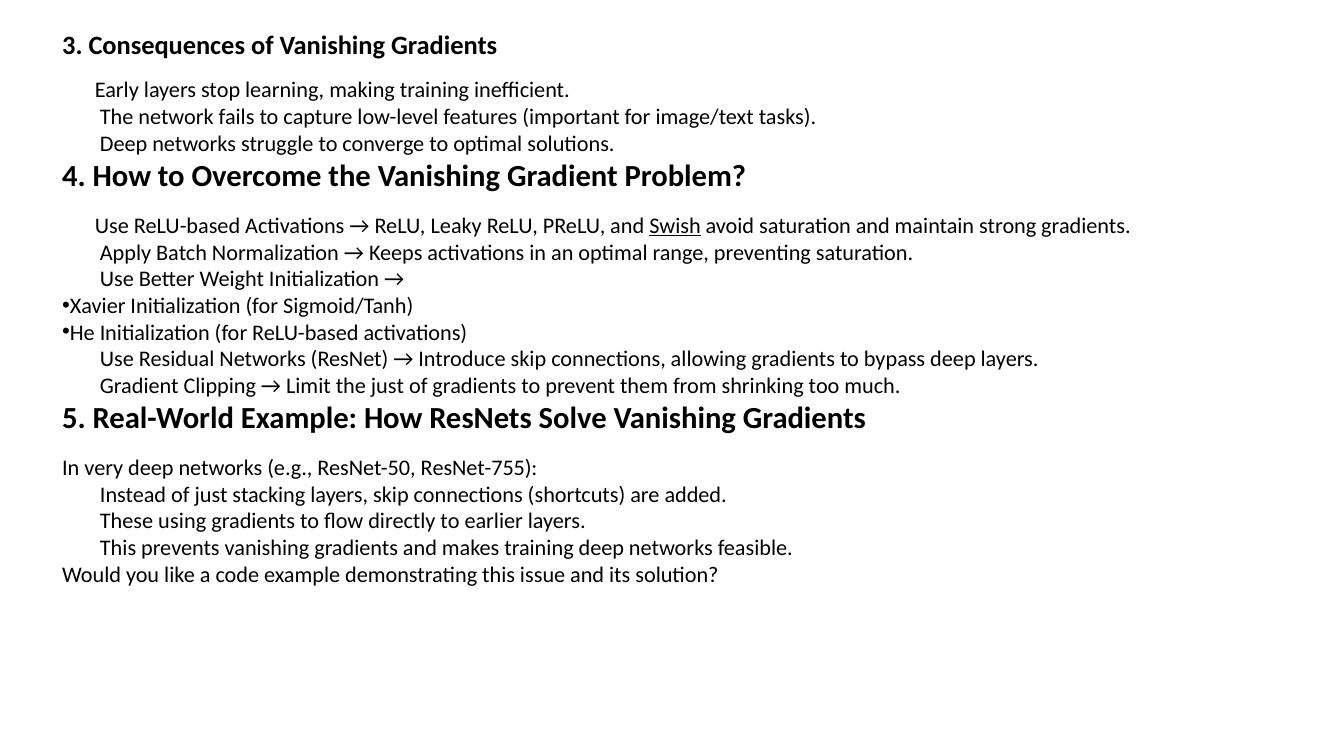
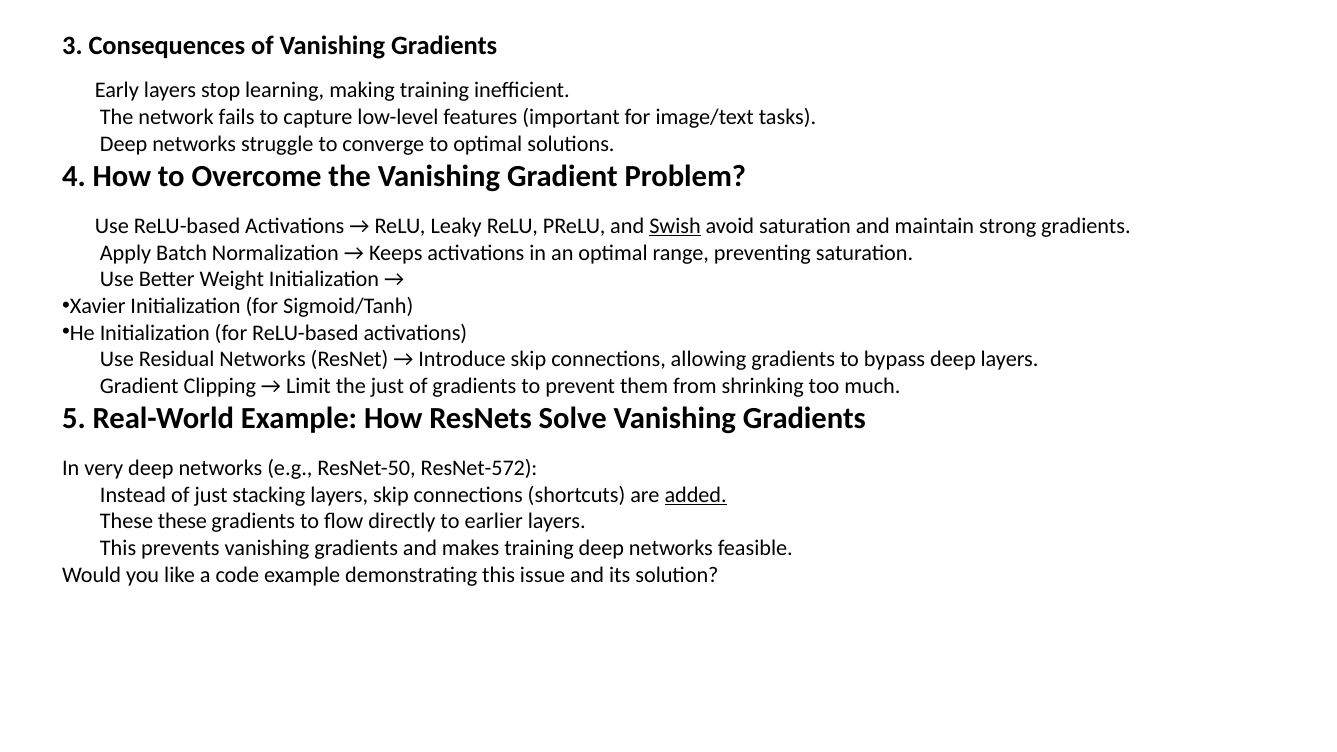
ResNet-755: ResNet-755 -> ResNet-572 (479, 468)
added underline: none -> present (696, 495)
using: using -> these (182, 522)
